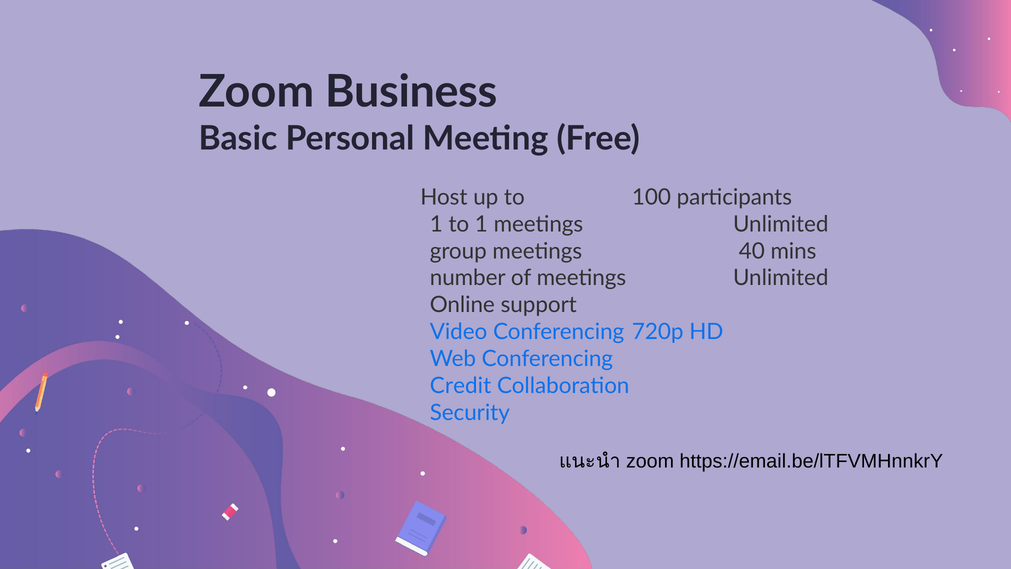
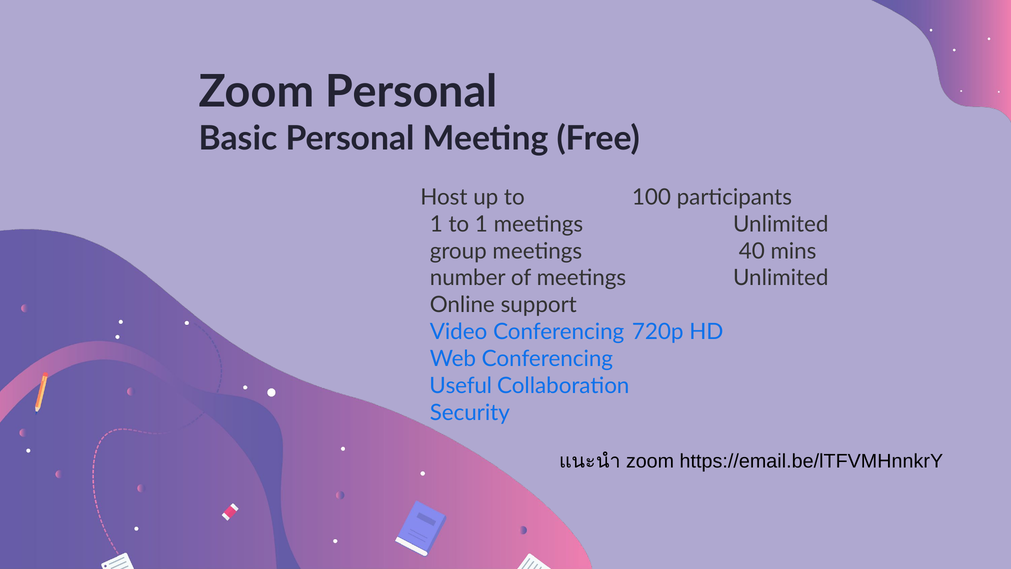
Zoom Business: Business -> Personal (411, 92)
Credit: Credit -> Useful (461, 386)
